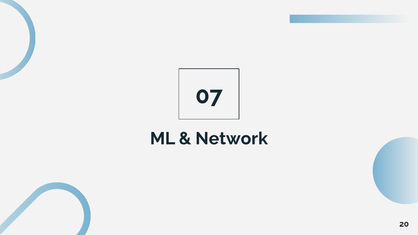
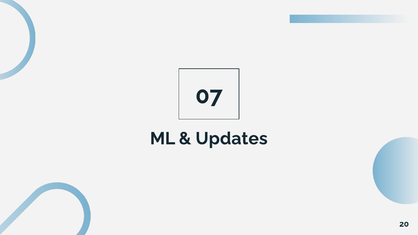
Network: Network -> Updates (232, 139)
